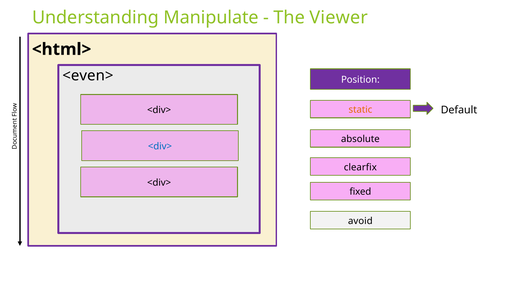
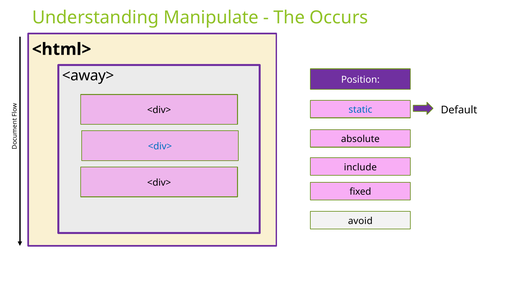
Viewer: Viewer -> Occurs (339, 18)
<even>: <even> -> <away> (88, 76)
static colour: orange -> blue (360, 110)
clearfix: clearfix -> include (360, 167)
